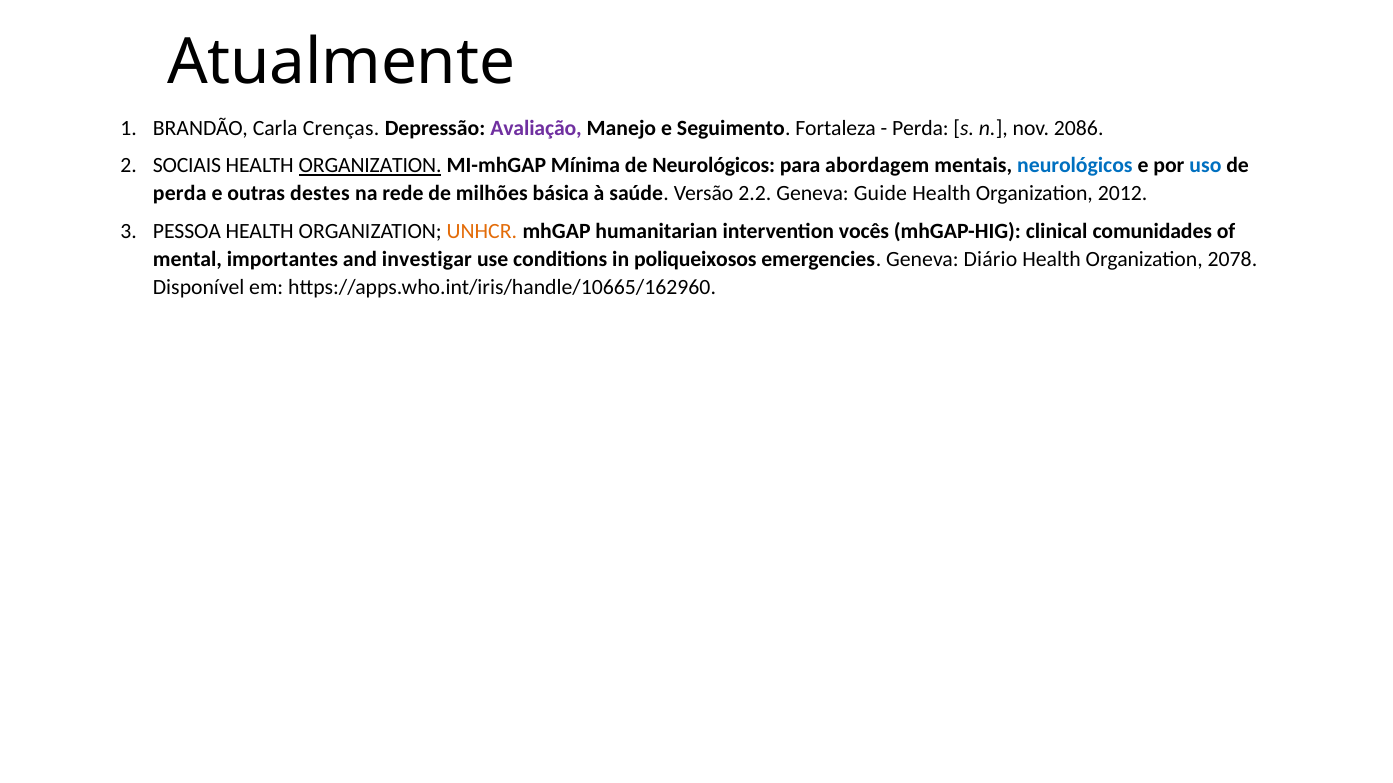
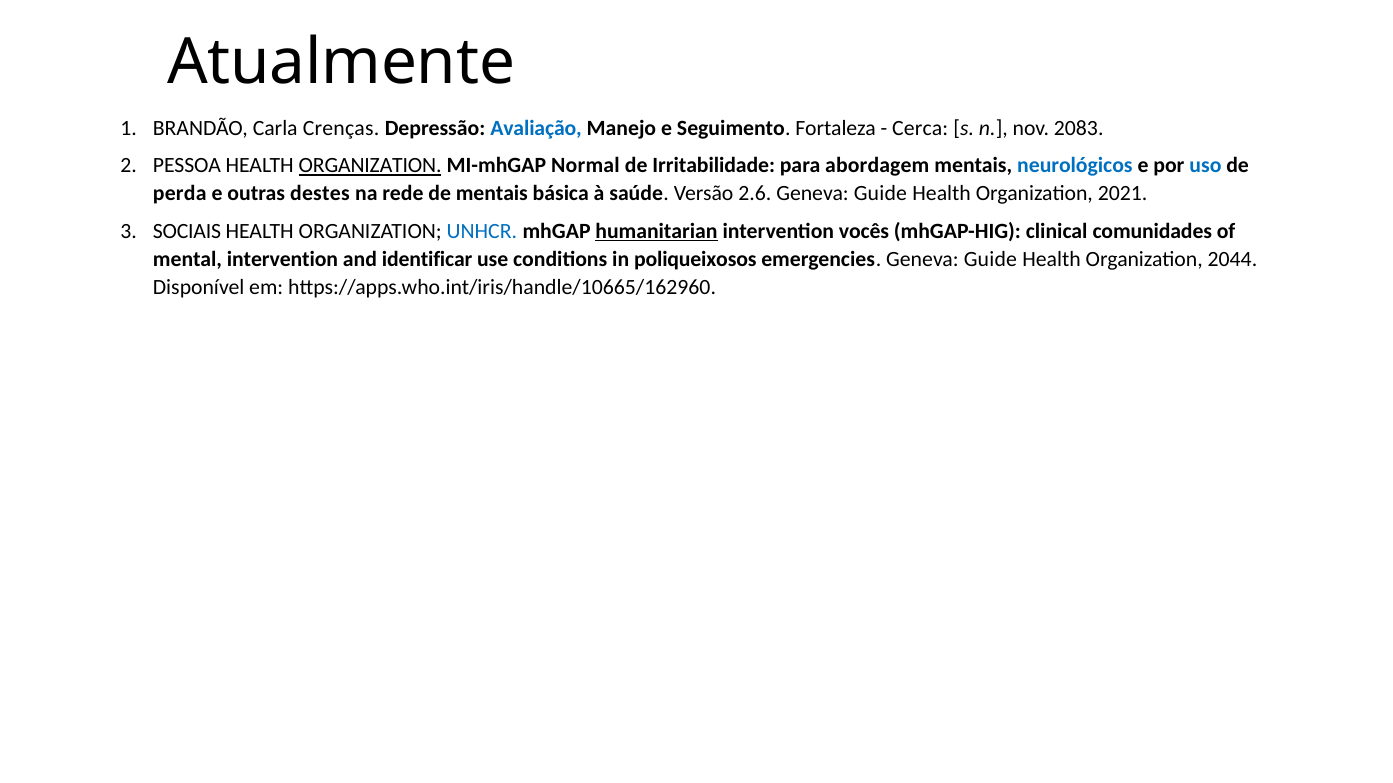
Avaliação colour: purple -> blue (536, 128)
Perda: Perda -> Cerca (920, 128)
2086: 2086 -> 2083 (1079, 128)
SOCIAIS: SOCIAIS -> PESSOA (187, 166)
Mínima: Mínima -> Normal (585, 166)
de Neurológicos: Neurológicos -> Irritabilidade (714, 166)
de milhões: milhões -> mentais (492, 194)
2.2: 2.2 -> 2.6 (755, 194)
2012: 2012 -> 2021 (1123, 194)
PESSOA: PESSOA -> SOCIAIS (187, 231)
UNHCR colour: orange -> blue (482, 231)
humanitarian underline: none -> present (656, 231)
mental importantes: importantes -> intervention (283, 259)
investigar: investigar -> identificar (427, 259)
emergencies Geneva Diário: Diário -> Guide (990, 259)
2078: 2078 -> 2044 (1232, 259)
